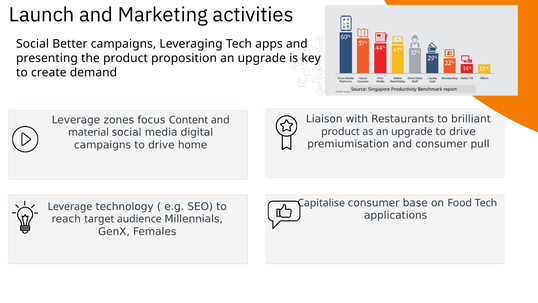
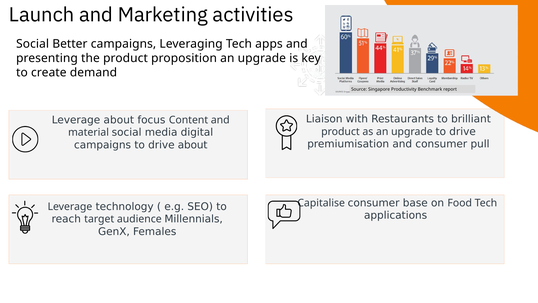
Leverage zones: zones -> about (119, 120)
drive home: home -> about (193, 145)
